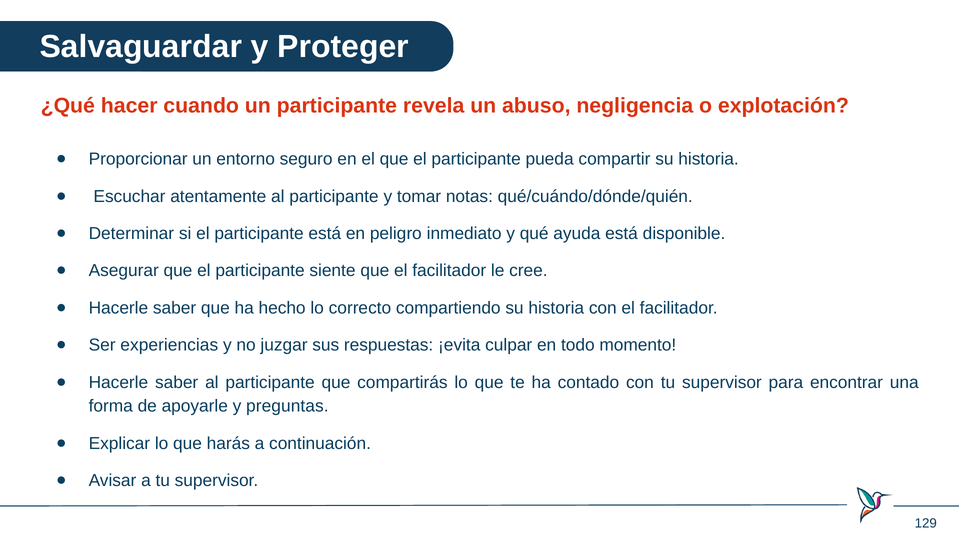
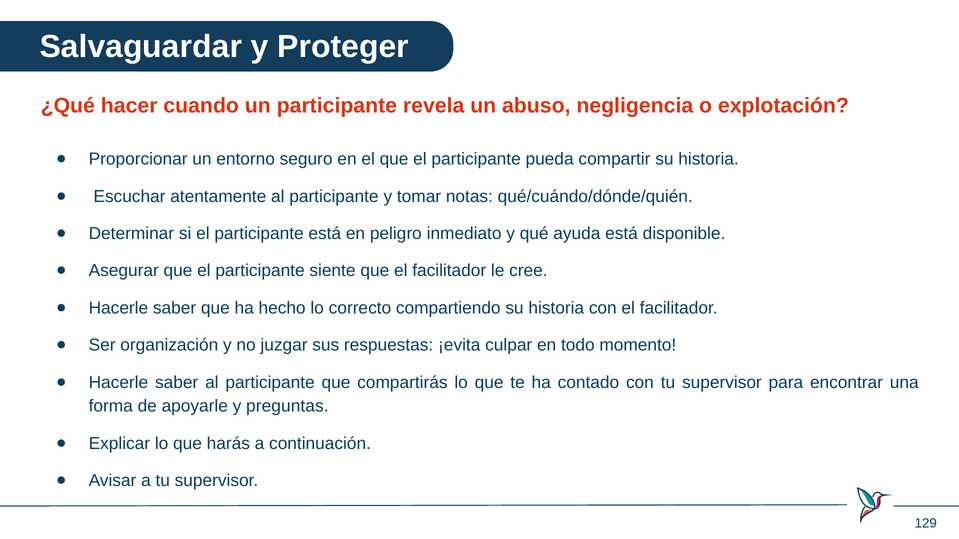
experiencias: experiencias -> organización (169, 345)
